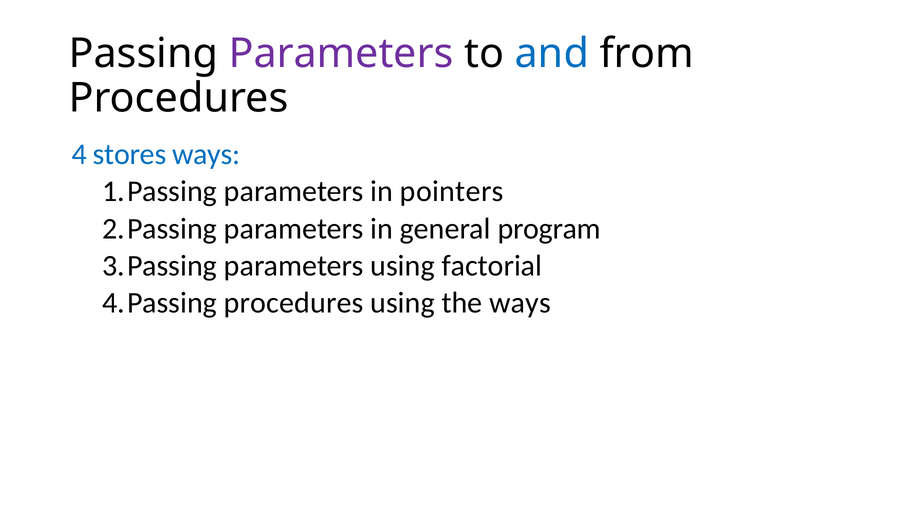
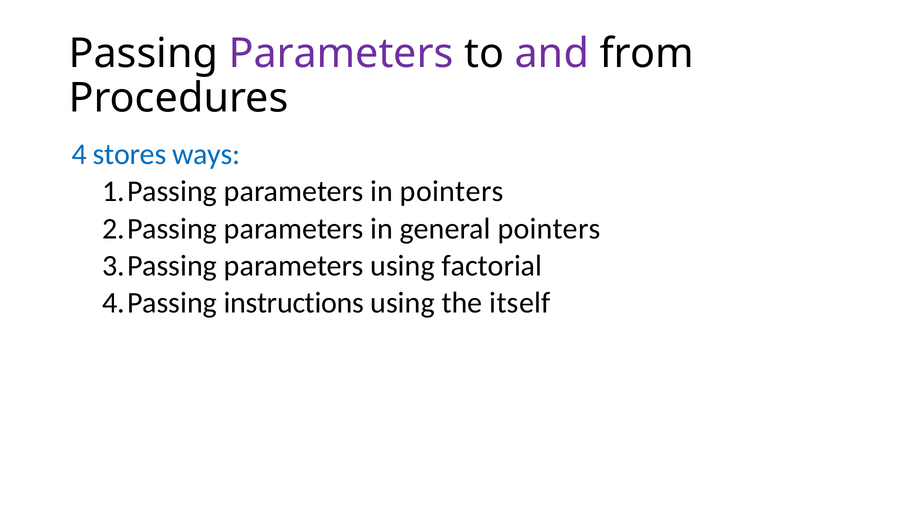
and colour: blue -> purple (552, 53)
general program: program -> pointers (549, 229)
procedures: procedures -> instructions (294, 303)
the ways: ways -> itself (520, 303)
